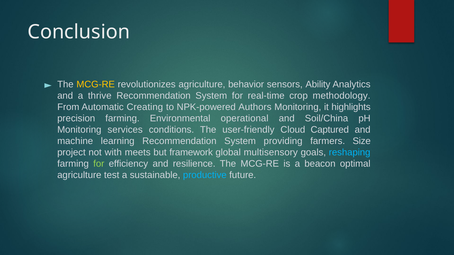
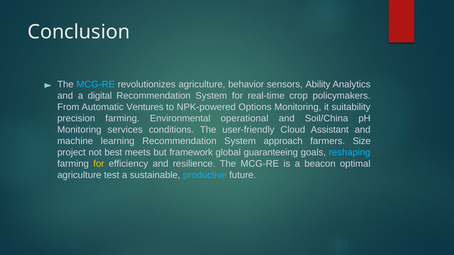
MCG-RE colour: yellow -> light blue (96, 85)
thrive: thrive -> digital (100, 96)
methodology: methodology -> policymakers (342, 96)
Creating: Creating -> Ventures (145, 107)
Authors: Authors -> Options (255, 107)
highlights: highlights -> suitability (351, 107)
Captured: Captured -> Assistant (330, 130)
providing: providing -> approach (283, 141)
with: with -> best (113, 153)
multisensory: multisensory -> guaranteeing (271, 153)
for colour: light green -> yellow (99, 164)
